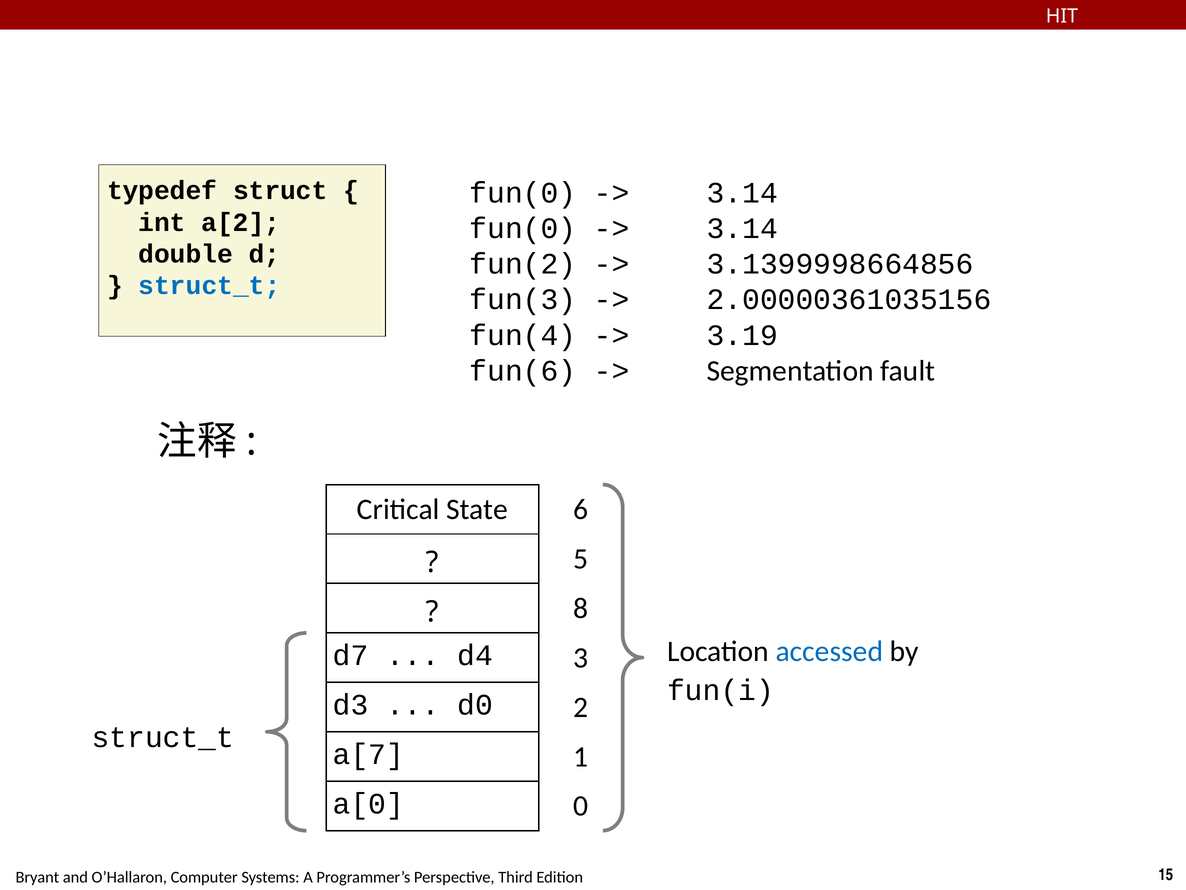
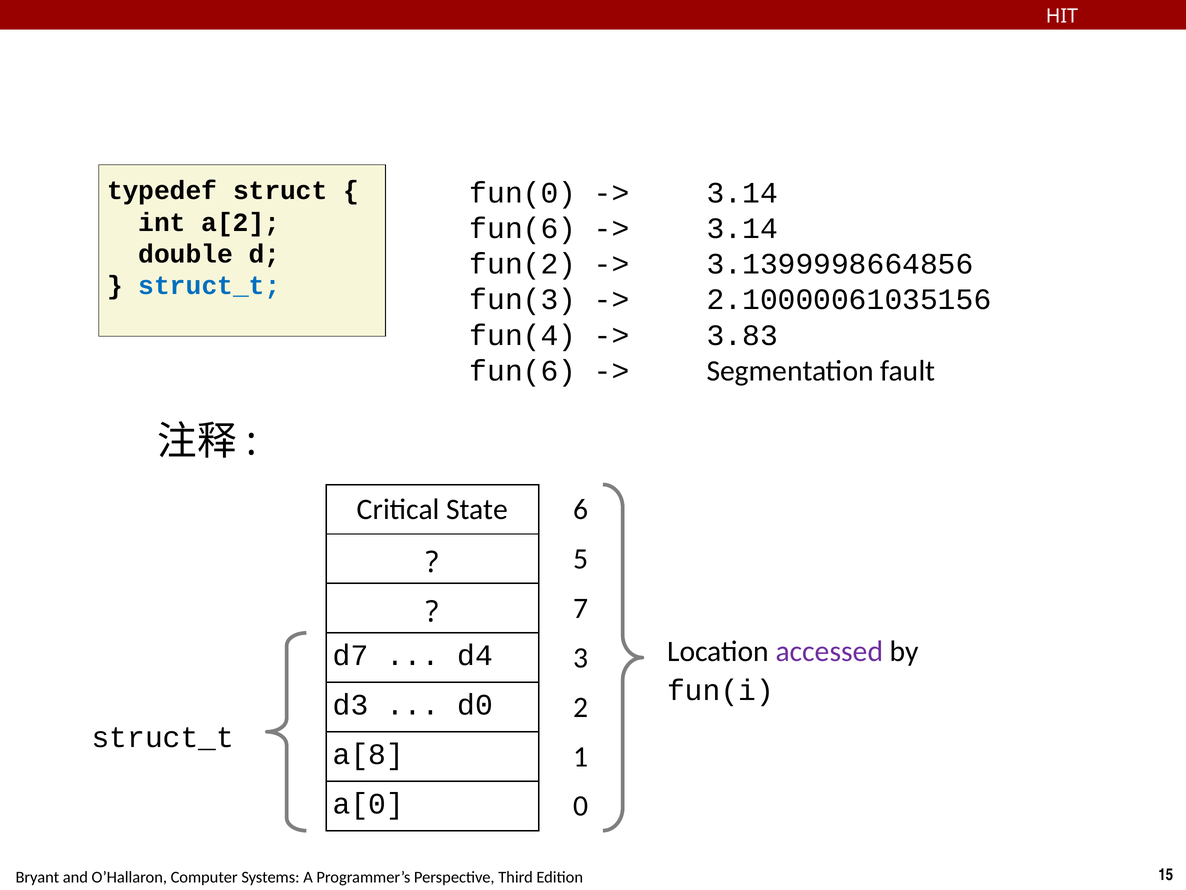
fun(0: fun(0 -> fun(6 (523, 228)
2.00000361035156: 2.00000361035156 -> 2.10000061035156 (849, 300)
3.19: 3.19 -> 3.83 (742, 335)
8: 8 -> 7 (581, 608)
accessed colour: blue -> purple (829, 651)
a[7: a[7 -> a[8 (368, 754)
